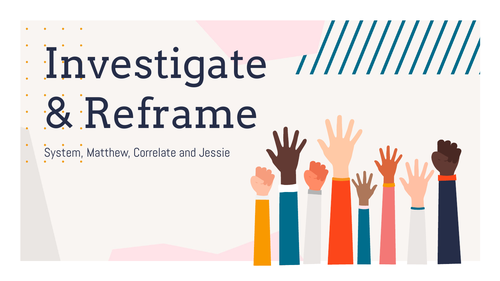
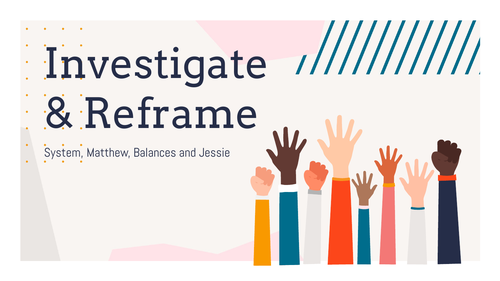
Correlate: Correlate -> Balances (155, 153)
